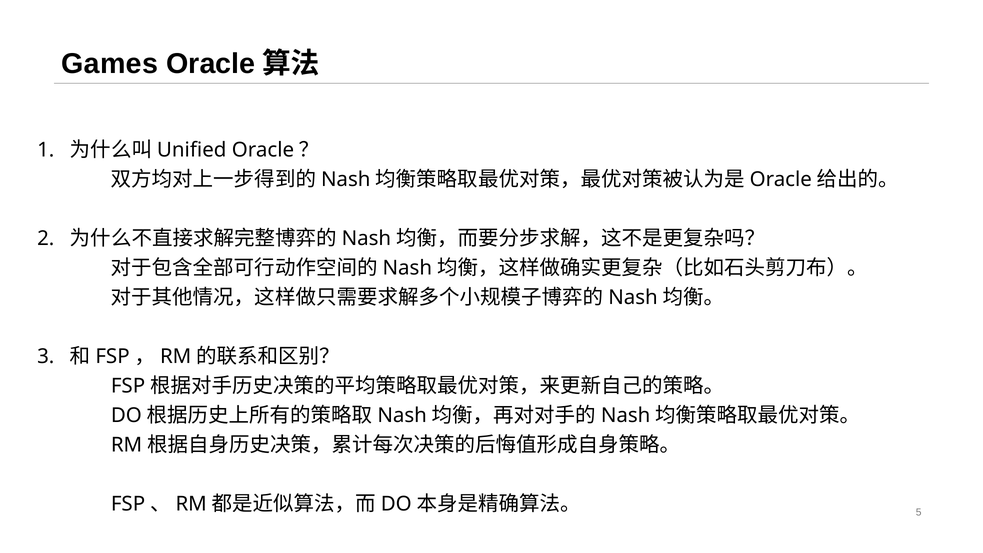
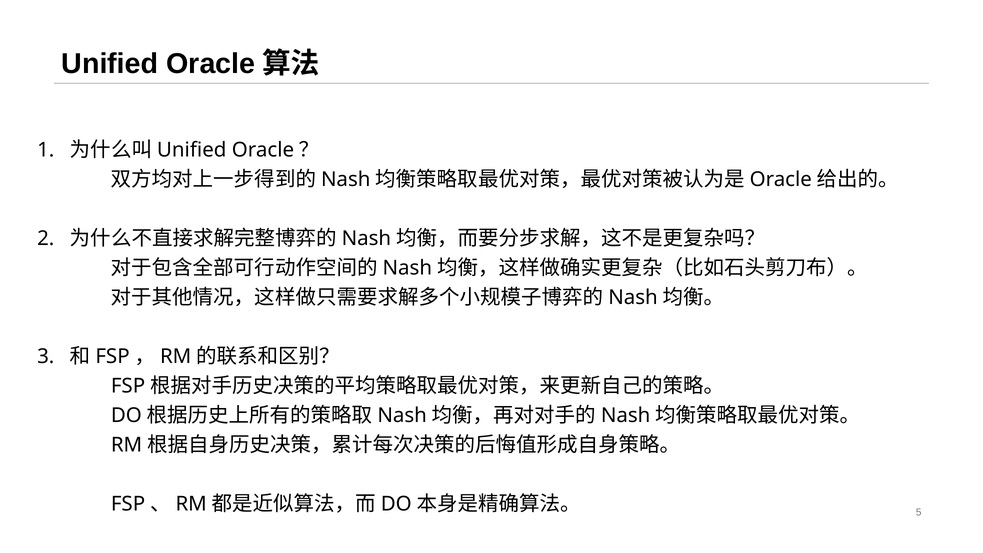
Games: Games -> Unified (110, 64)
